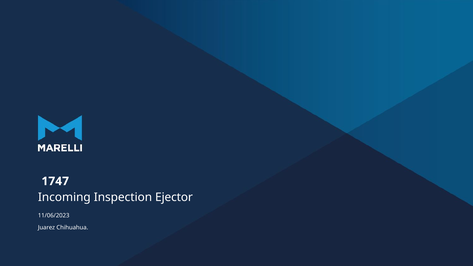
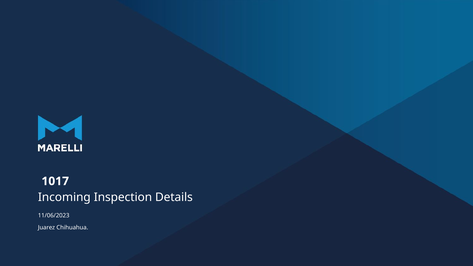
1747: 1747 -> 1017 (55, 181)
Ejector: Ejector -> Details (174, 197)
